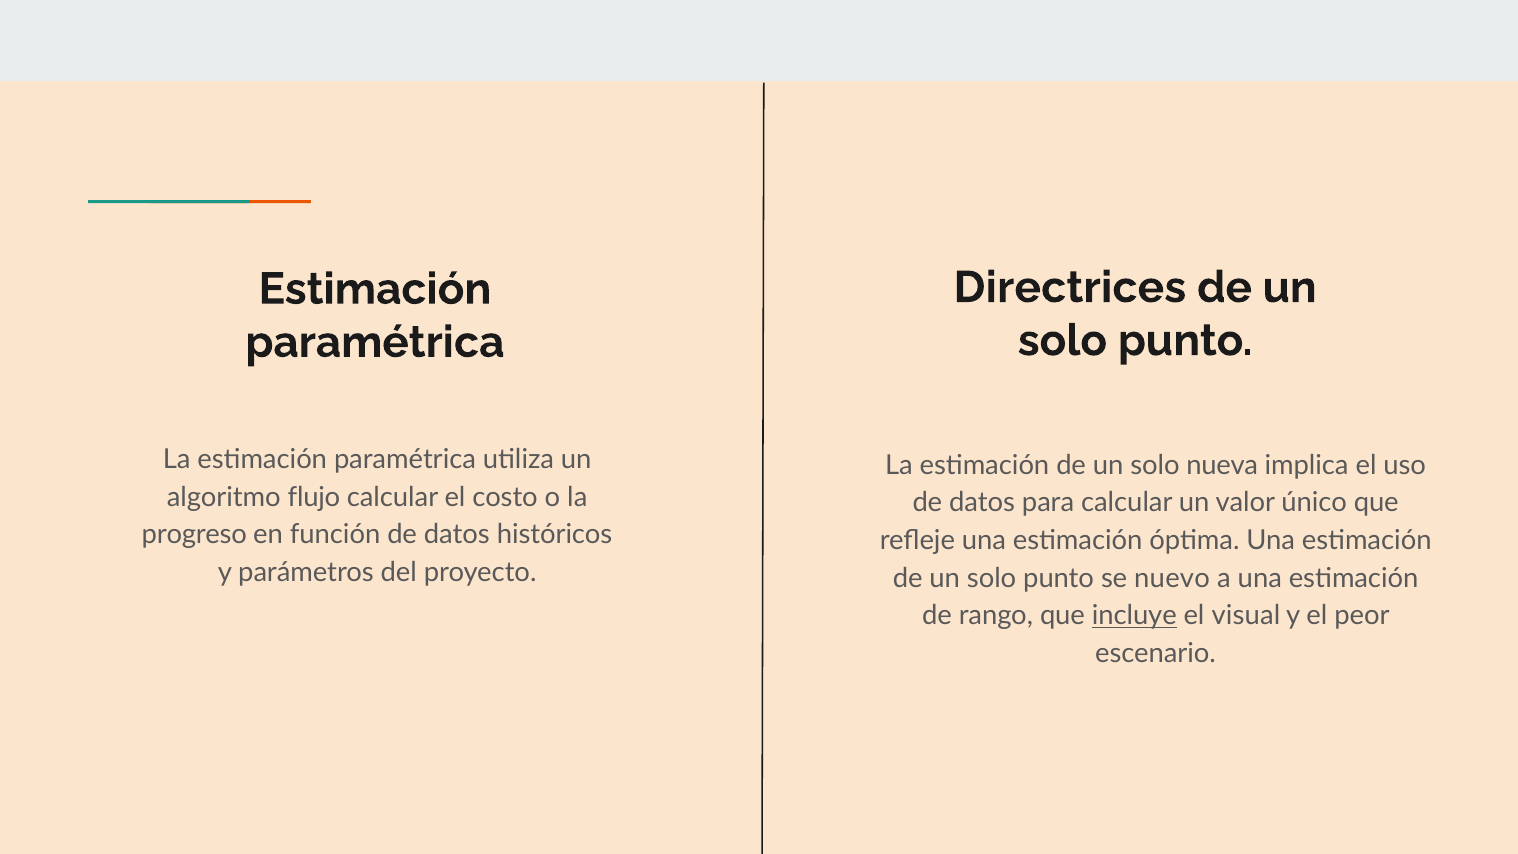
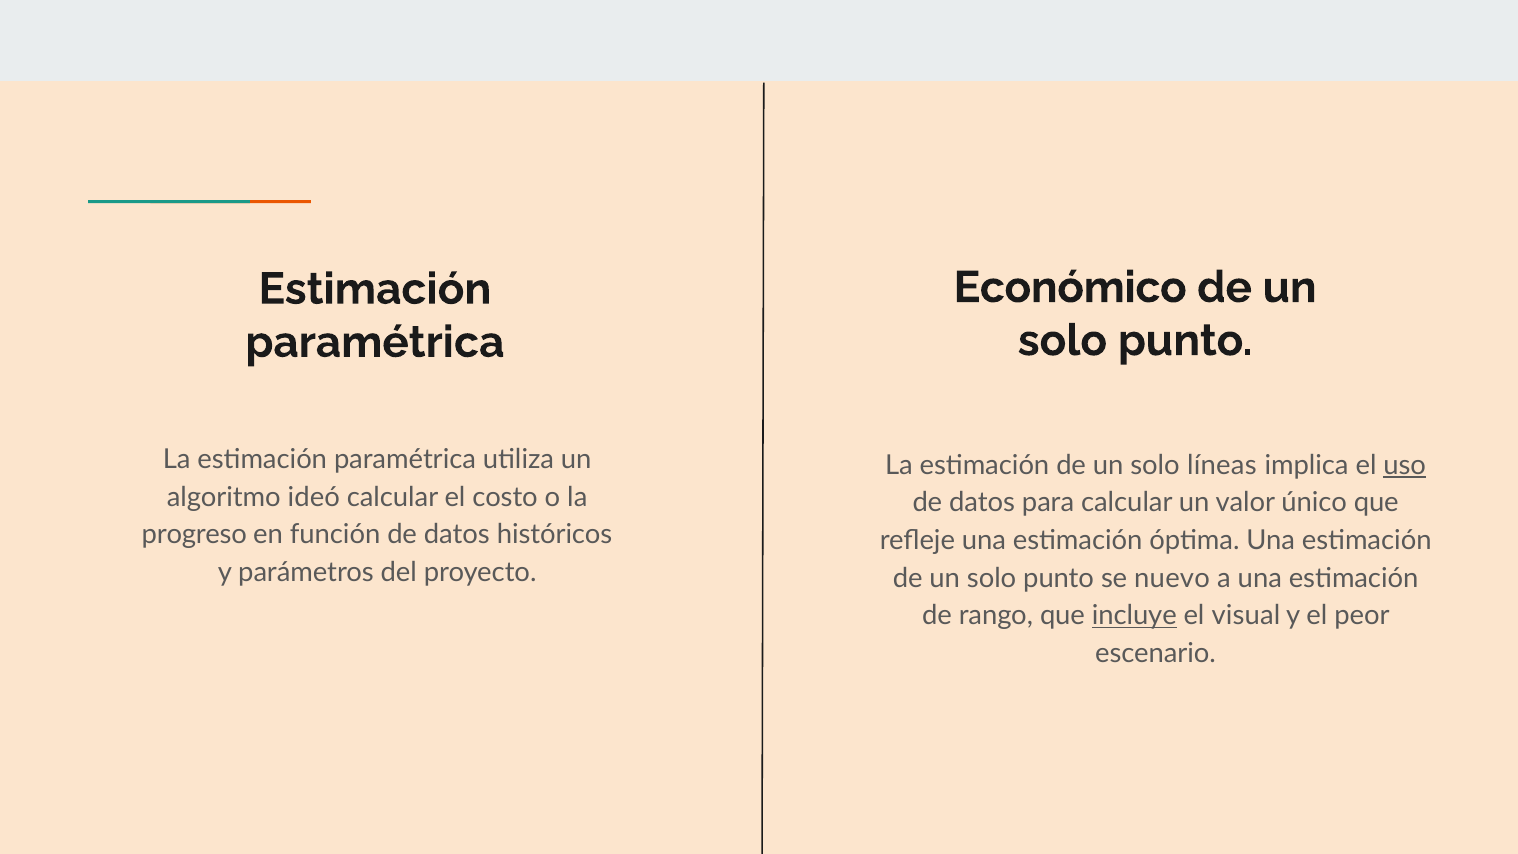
Directrices: Directrices -> Económico (1070, 287)
nueva: nueva -> líneas (1222, 465)
uso underline: none -> present (1405, 465)
flujo: flujo -> ideó (314, 497)
